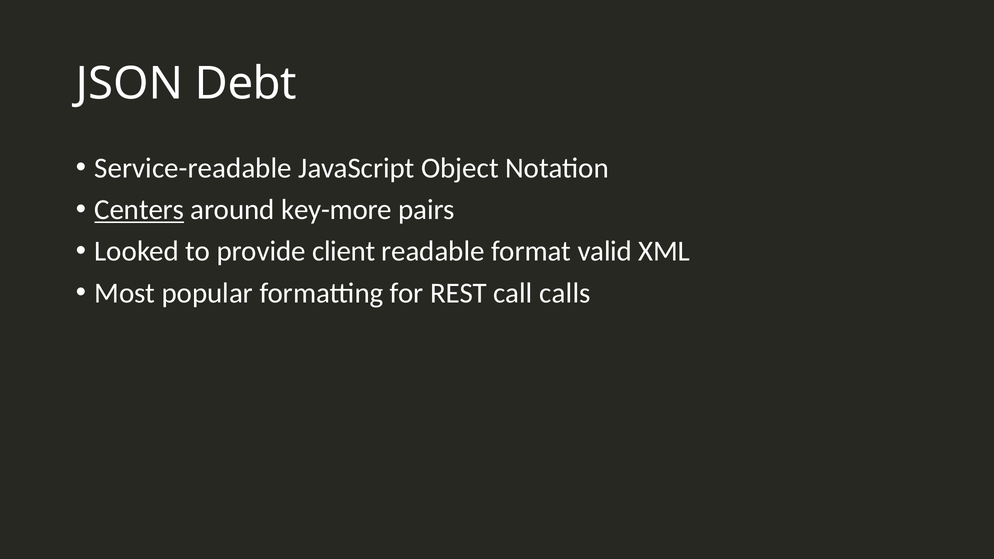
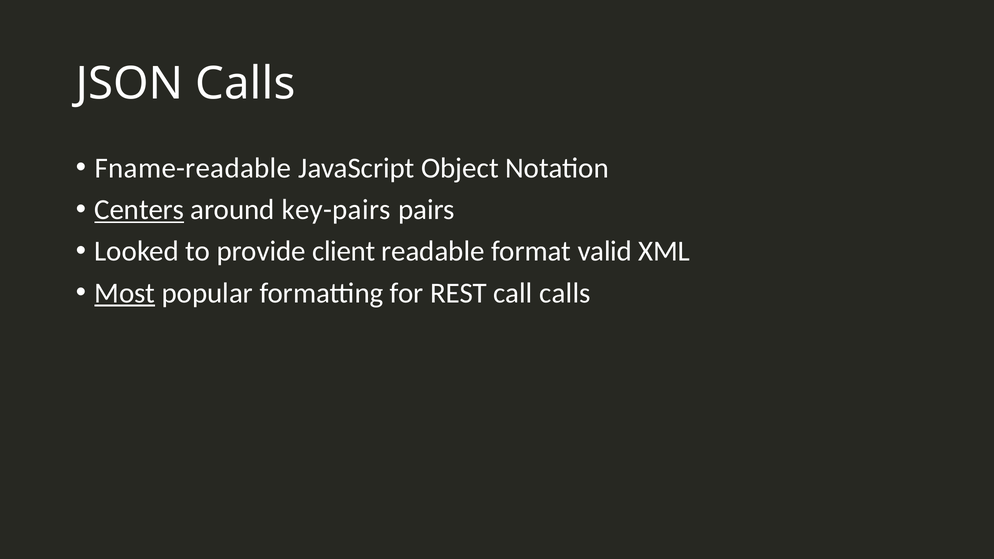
JSON Debt: Debt -> Calls (245, 83)
Service-readable: Service-readable -> Fname-readable (193, 168)
key-more: key-more -> key-pairs (336, 210)
Most underline: none -> present (125, 293)
